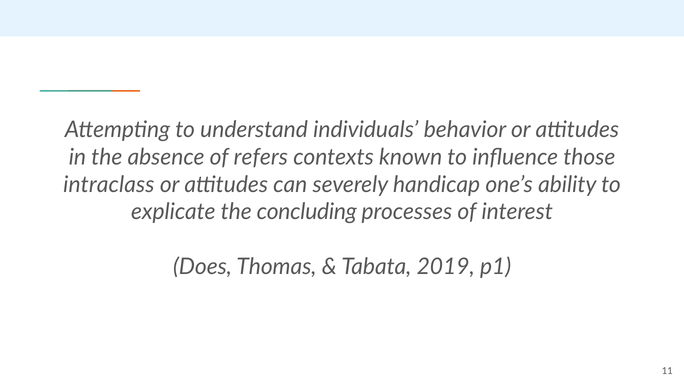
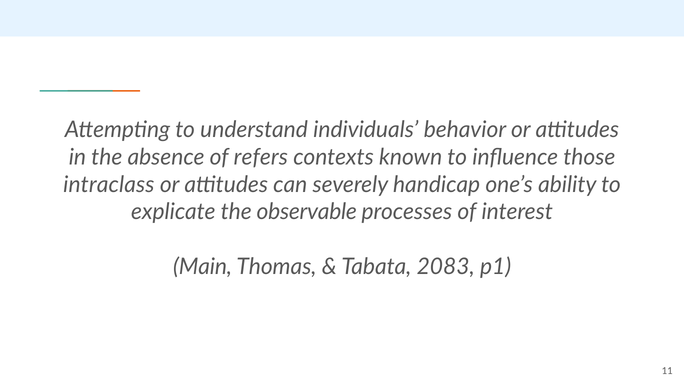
concluding: concluding -> observable (307, 212)
Does: Does -> Main (202, 266)
2019: 2019 -> 2083 (446, 266)
